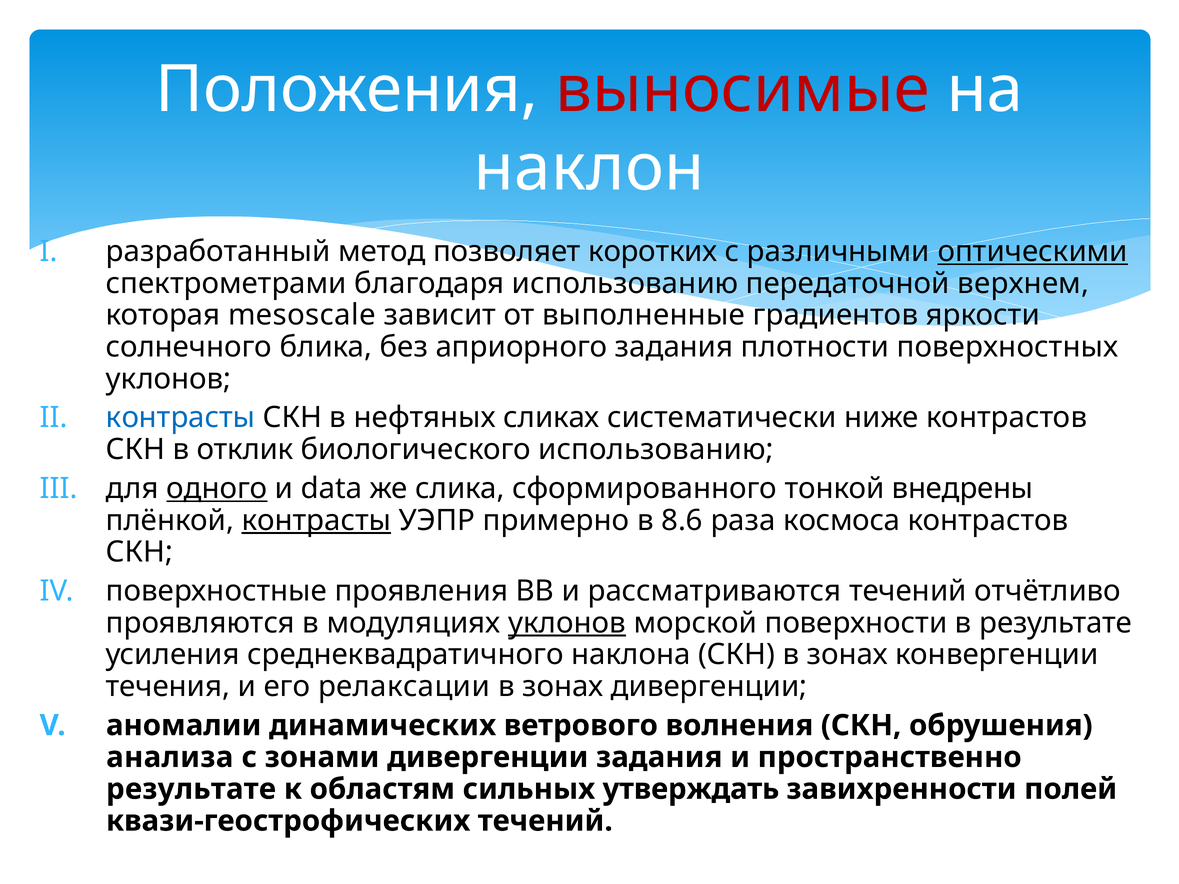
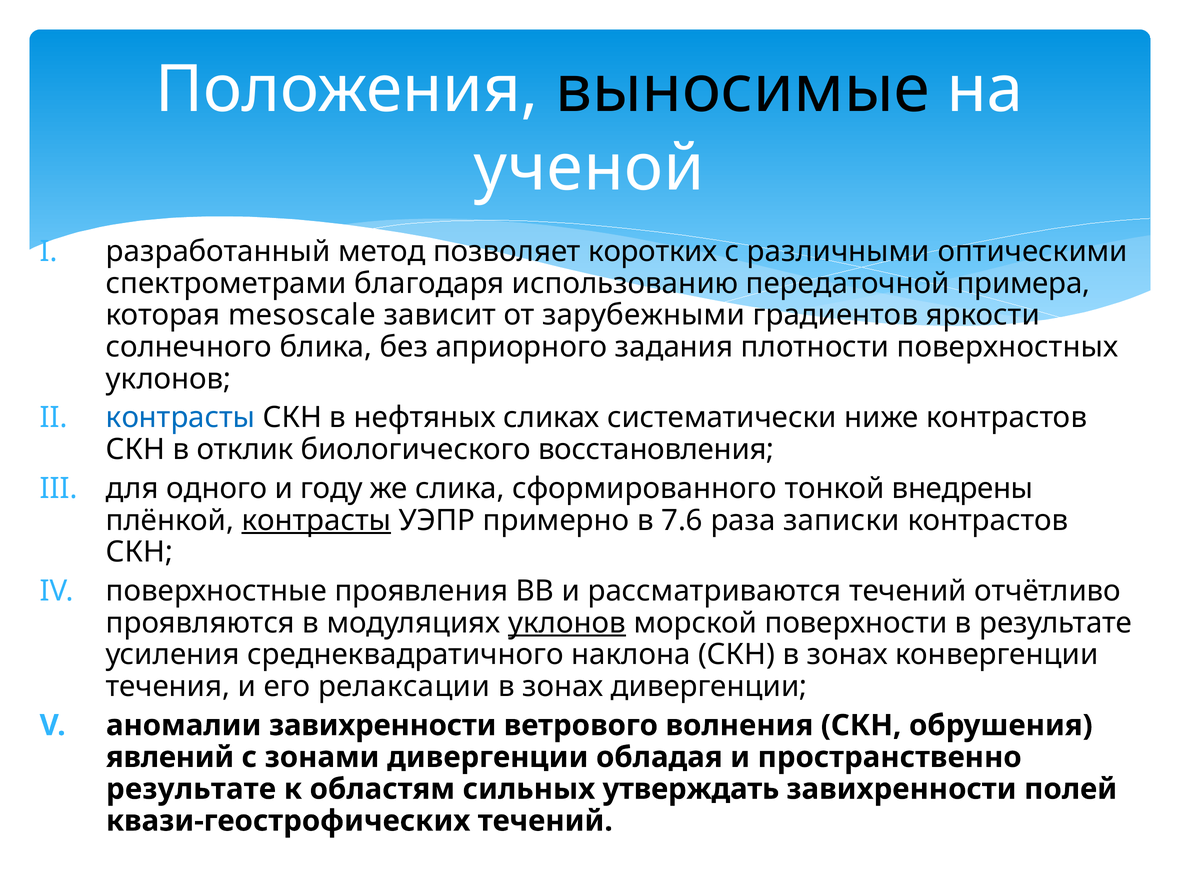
выносимые colour: red -> black (743, 90)
наклон: наклон -> ученой (589, 168)
оптическими underline: present -> none (1033, 252)
верхнем: верхнем -> примера (1023, 283)
выполненные: выполненные -> зарубежными (644, 315)
биологического использованию: использованию -> восстановления (656, 450)
одного underline: present -> none (217, 489)
data: data -> году (332, 489)
8.6: 8.6 -> 7.6 (682, 520)
космоса: космоса -> записки (841, 520)
аномалии динамических: динамических -> завихренности (383, 726)
анализа: анализа -> явлений (170, 757)
дивергенции задания: задания -> обладая (659, 757)
